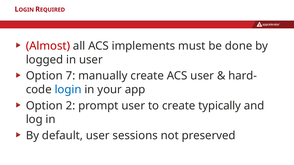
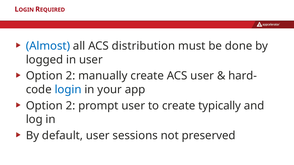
Almost colour: red -> blue (48, 46)
implements: implements -> distribution (143, 46)
7: 7 -> 2 (71, 76)
